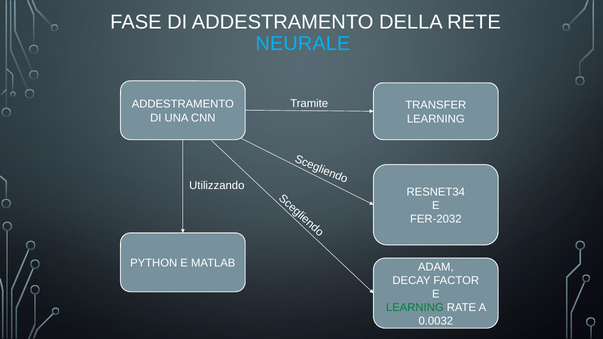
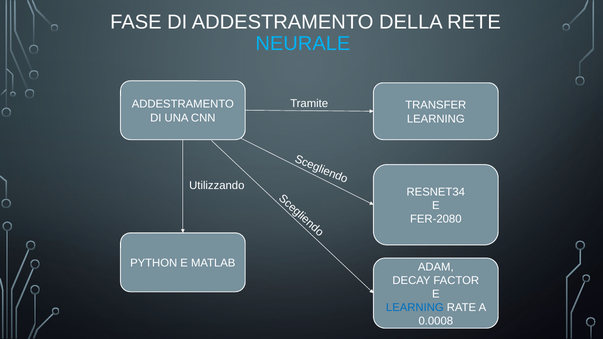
FER-2032: FER-2032 -> FER-2080 (436, 219)
LEARNING colour: green -> blue (415, 308)
0.0032: 0.0032 -> 0.0008 (436, 321)
